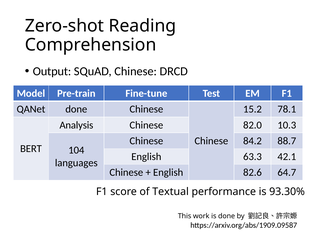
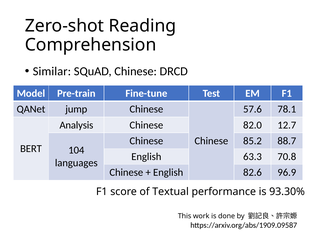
Output: Output -> Similar (52, 71)
QANet done: done -> jump (76, 109)
15.2: 15.2 -> 57.6 (252, 109)
10.3: 10.3 -> 12.7 (287, 125)
84.2: 84.2 -> 85.2 (252, 141)
42.1: 42.1 -> 70.8 (287, 157)
64.7: 64.7 -> 96.9 (287, 173)
